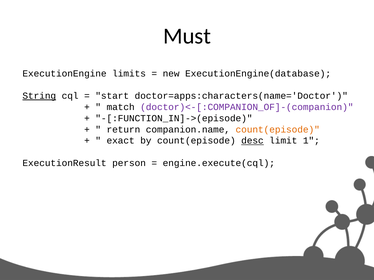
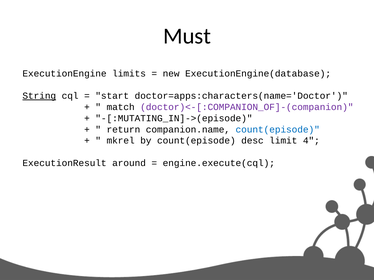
-[:FUNCTION_IN]->(episode: -[:FUNCTION_IN]->(episode -> -[:MUTATING_IN]->(episode (174, 118)
count(episode colour: orange -> blue (278, 130)
exact: exact -> mkrel (121, 141)
desc underline: present -> none (252, 141)
1: 1 -> 4 (311, 141)
person: person -> around (129, 163)
